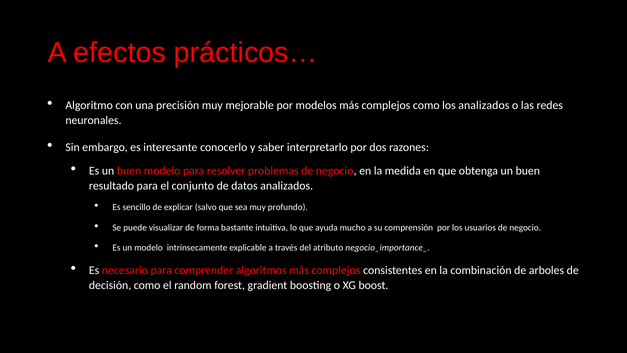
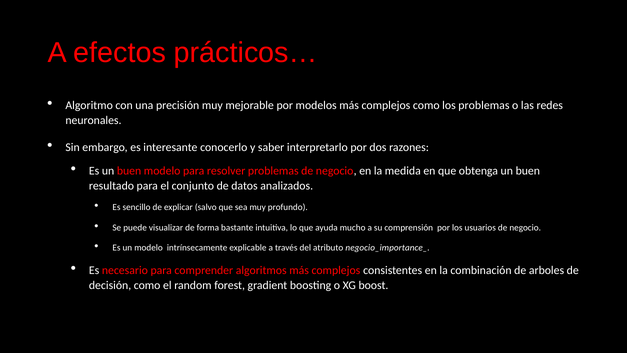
los analizados: analizados -> problemas (484, 105)
